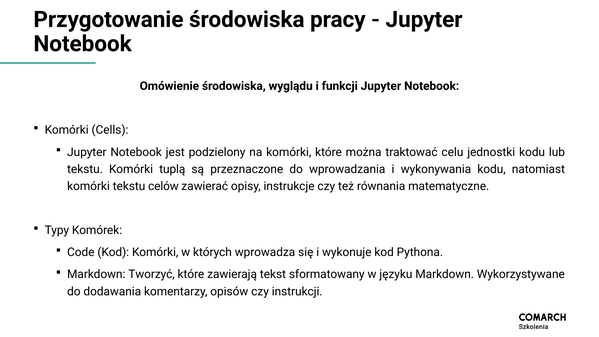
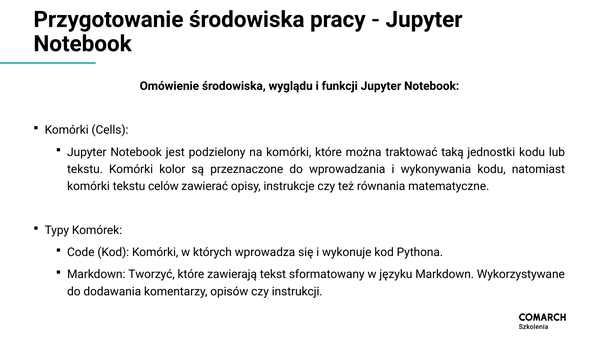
celu: celu -> taką (452, 152)
tuplą: tuplą -> kolor (172, 169)
